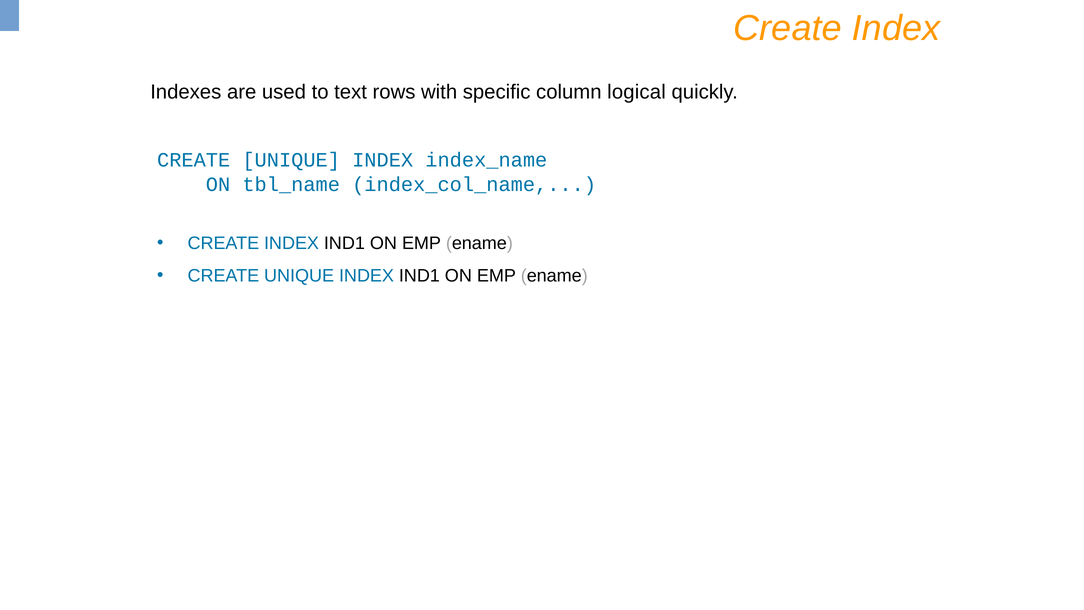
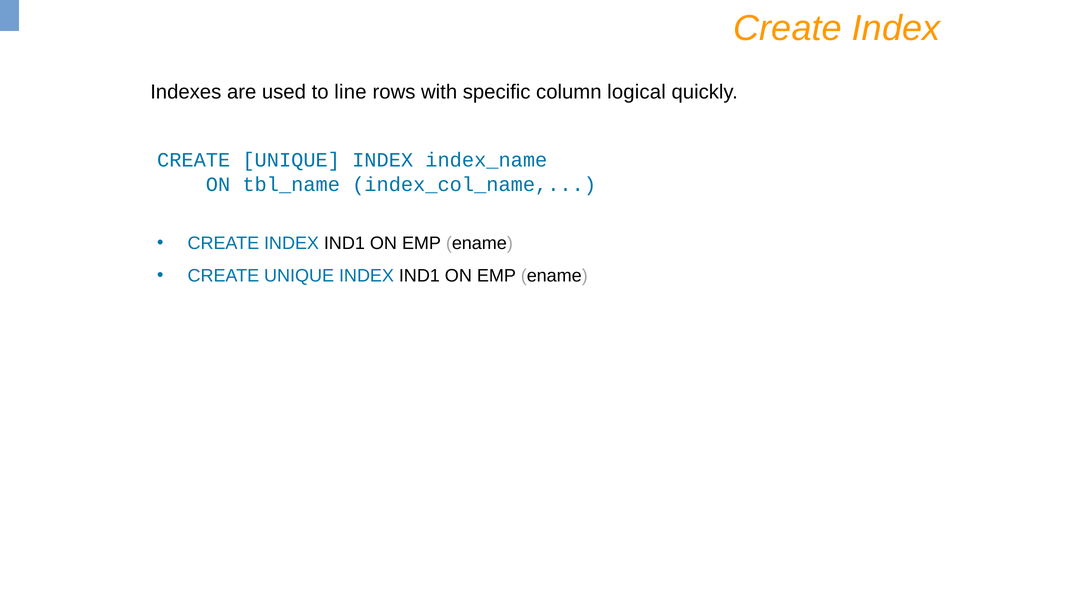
text: text -> line (350, 92)
